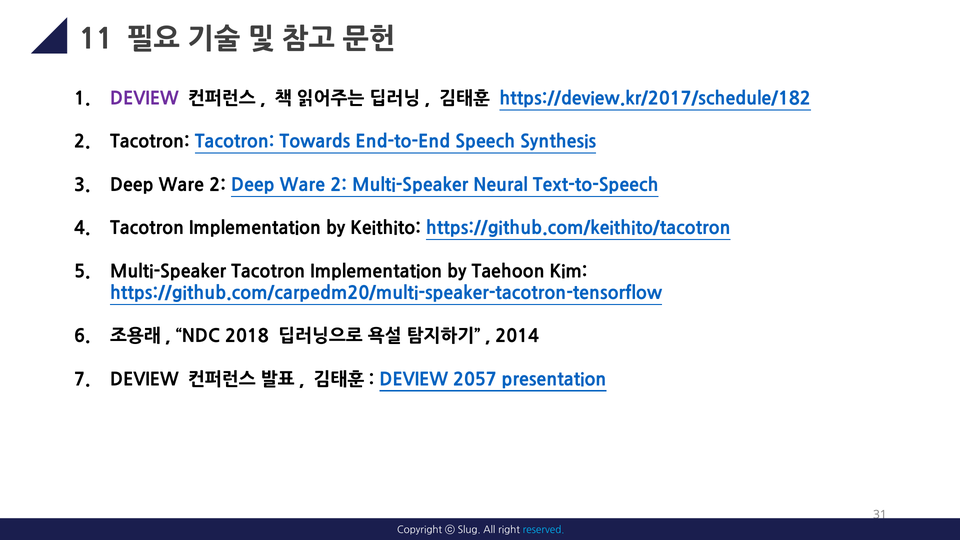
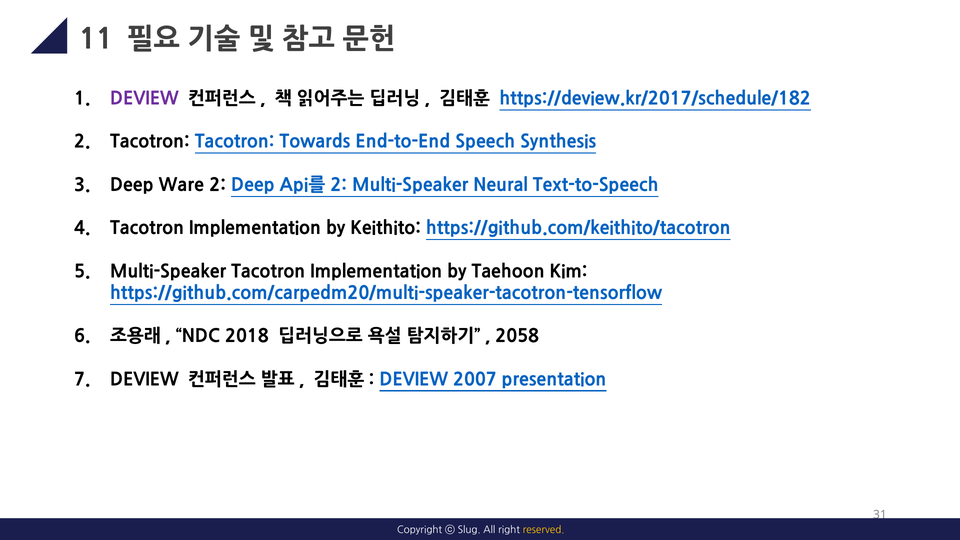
2 Deep Ware: Ware -> Api를 (302, 185)
2014: 2014 -> 2058 (517, 336)
2057: 2057 -> 2007 (475, 380)
reserved colour: light blue -> yellow (544, 530)
